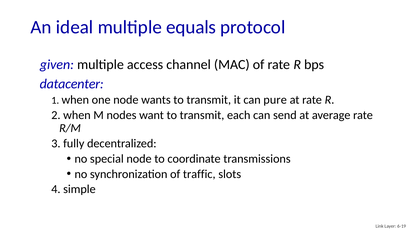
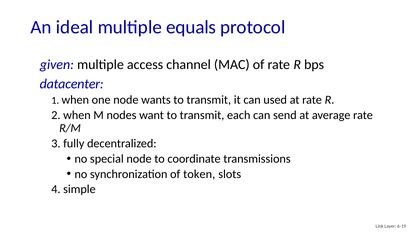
pure: pure -> used (275, 100)
traffic: traffic -> token (199, 174)
